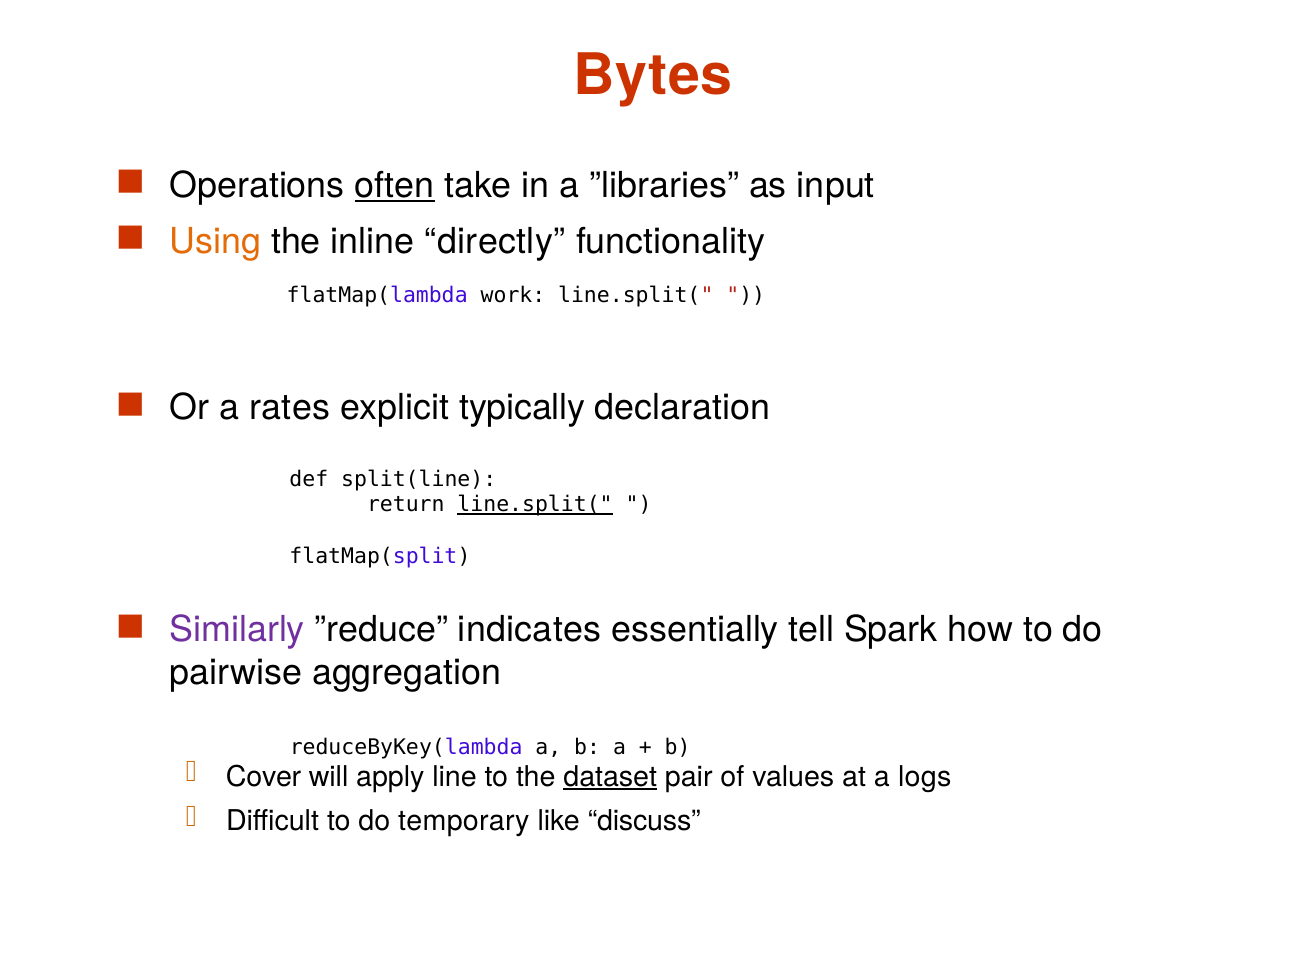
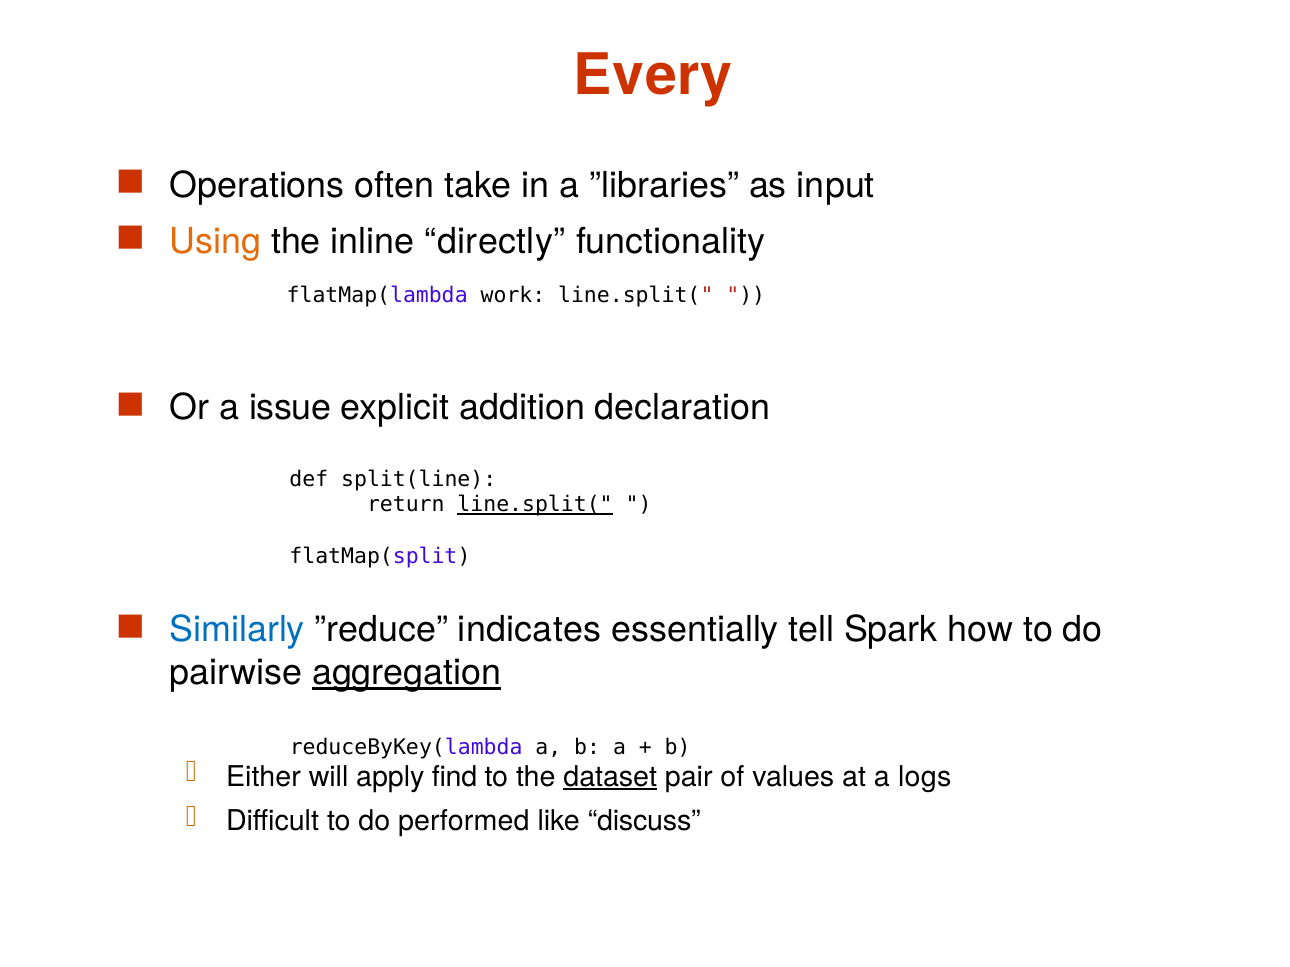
Bytes: Bytes -> Every (653, 76)
often underline: present -> none (395, 186)
rates: rates -> issue (290, 408)
typically: typically -> addition (522, 408)
Similarly colour: purple -> blue (237, 630)
aggregation underline: none -> present (407, 673)
Cover: Cover -> Either (263, 777)
line: line -> find (455, 777)
temporary: temporary -> performed (464, 822)
